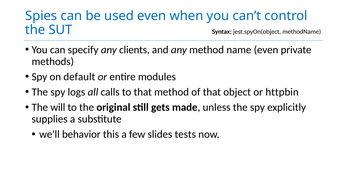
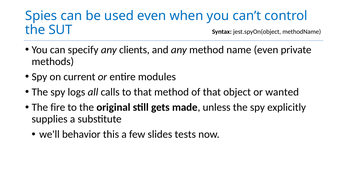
default: default -> current (79, 77)
httpbin: httpbin -> wanted (282, 92)
will: will -> fire (58, 107)
